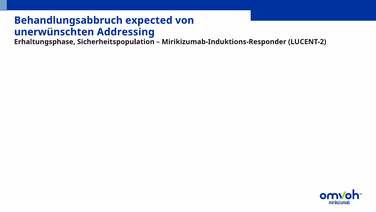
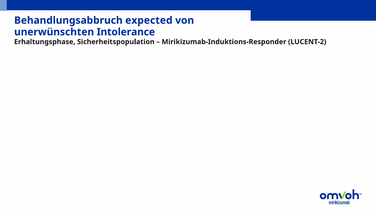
Addressing: Addressing -> Intolerance (126, 32)
